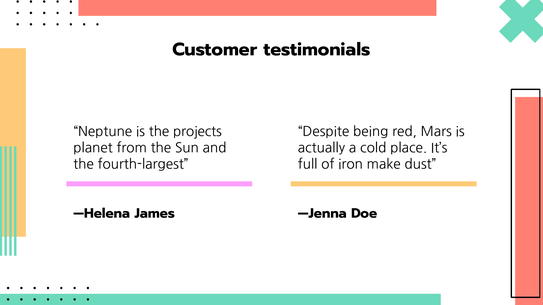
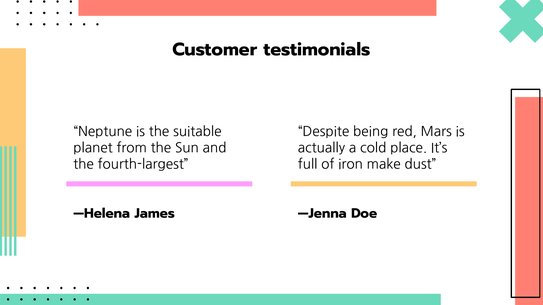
projects: projects -> suitable (197, 132)
